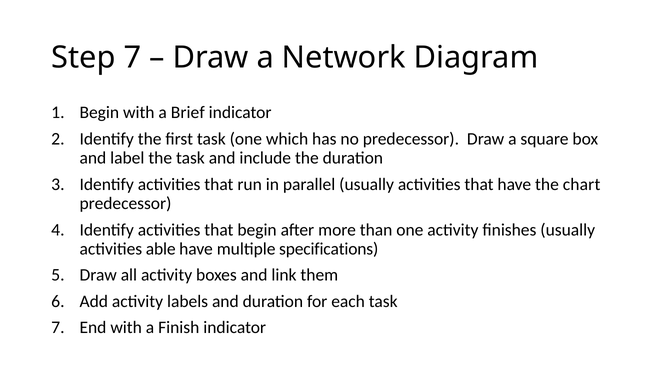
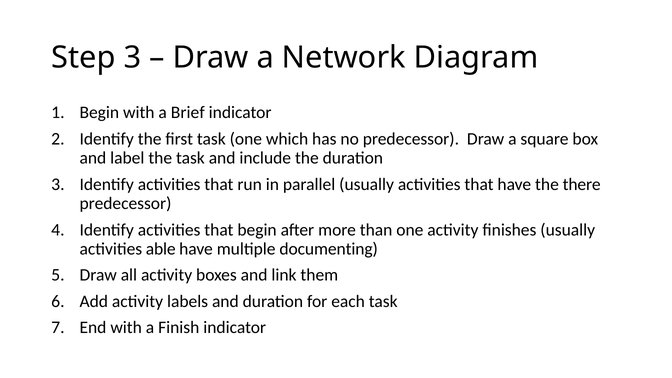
Step 7: 7 -> 3 (132, 58)
chart: chart -> there (582, 184)
specifications: specifications -> documenting (329, 249)
